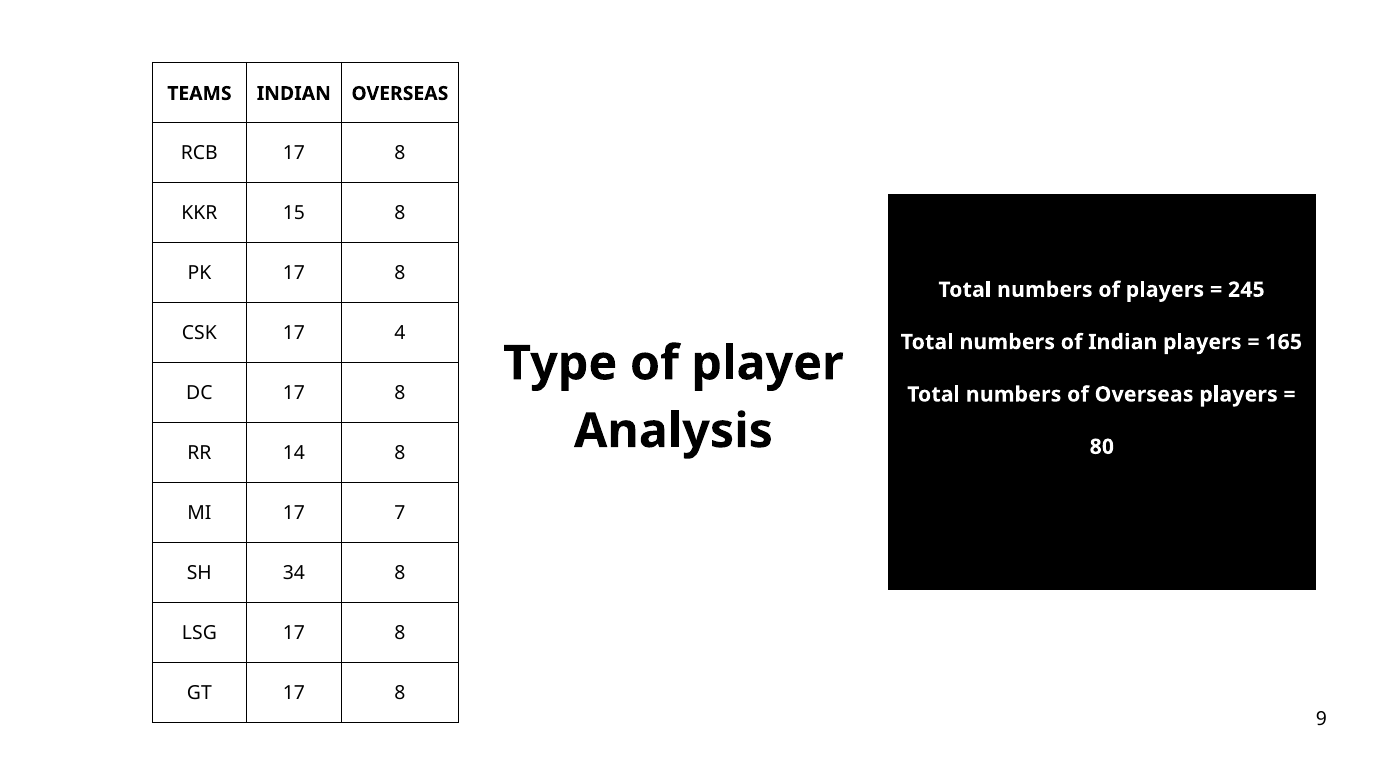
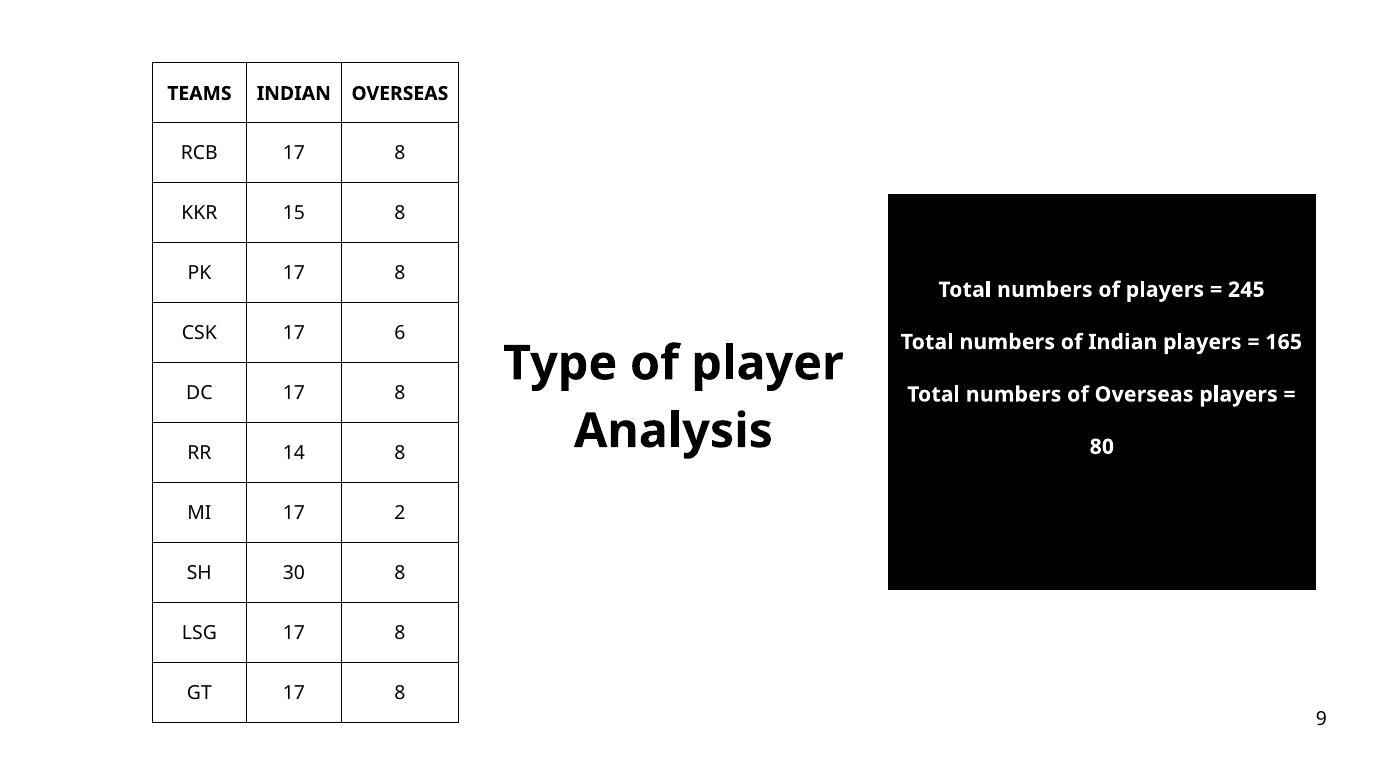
4: 4 -> 6 (400, 334)
7: 7 -> 2 (400, 514)
34: 34 -> 30 (294, 573)
